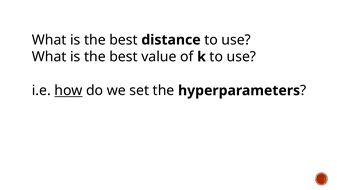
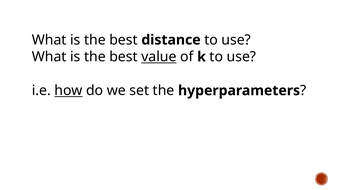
value underline: none -> present (159, 57)
